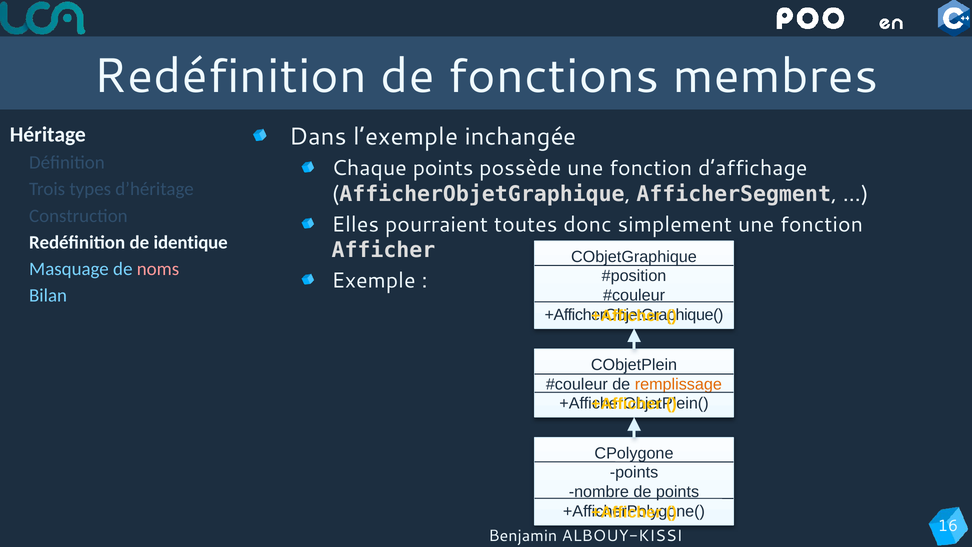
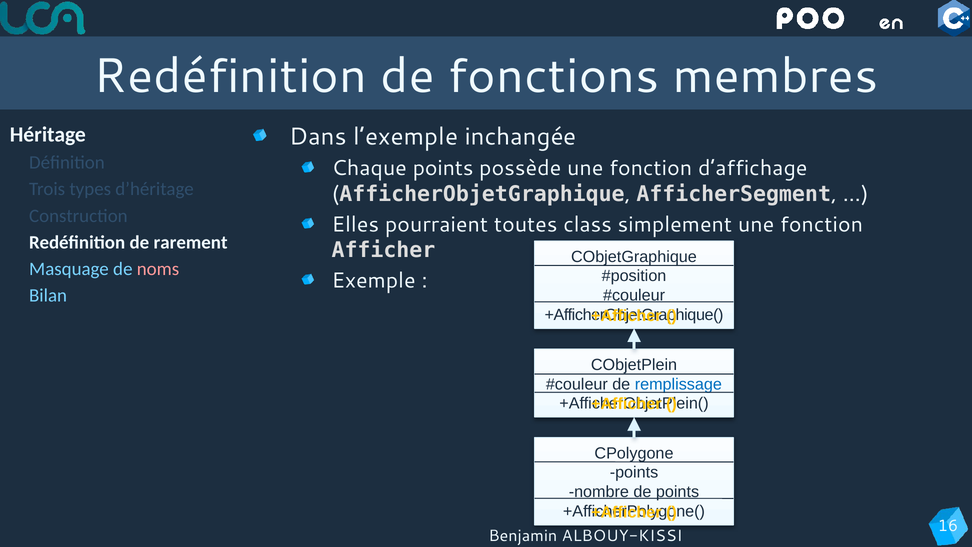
donc: donc -> class (588, 224)
identique: identique -> rarement (191, 242)
remplissage colour: orange -> blue (678, 384)
